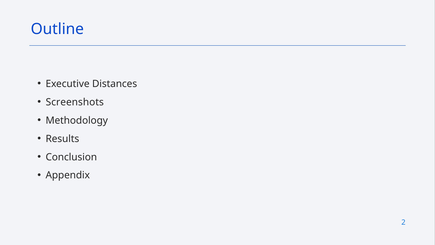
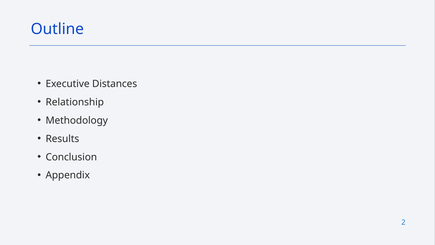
Screenshots: Screenshots -> Relationship (75, 102)
